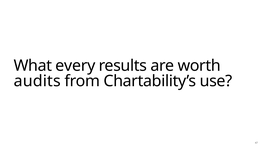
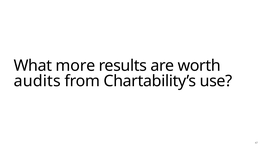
every: every -> more (75, 66)
